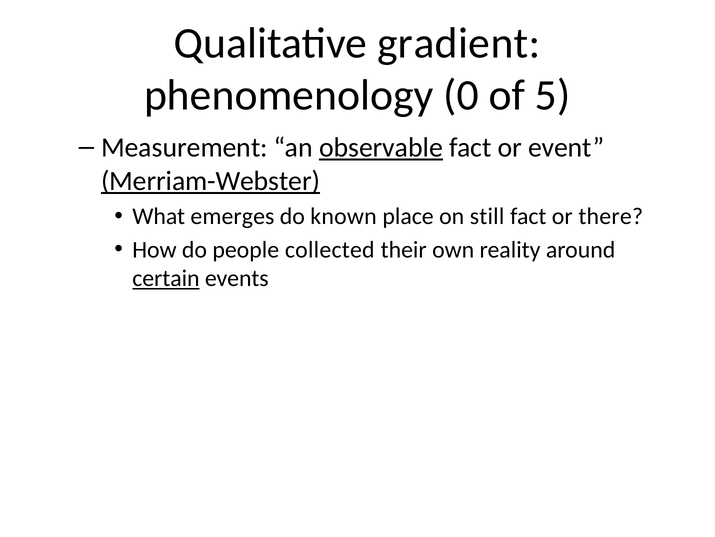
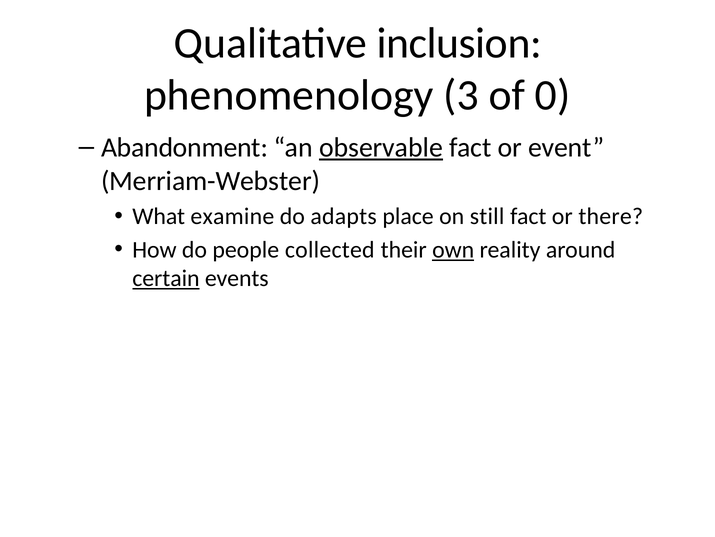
gradient: gradient -> inclusion (459, 43)
0: 0 -> 3 (461, 95)
5: 5 -> 0 (553, 95)
Measurement: Measurement -> Abandonment (184, 147)
Merriam-Webster underline: present -> none (211, 181)
emerges: emerges -> examine (232, 216)
known: known -> adapts (344, 216)
own underline: none -> present (453, 250)
